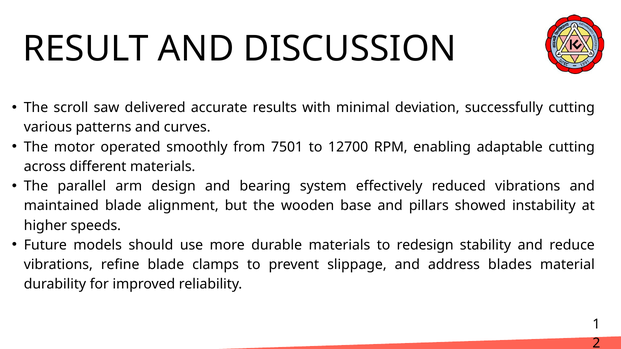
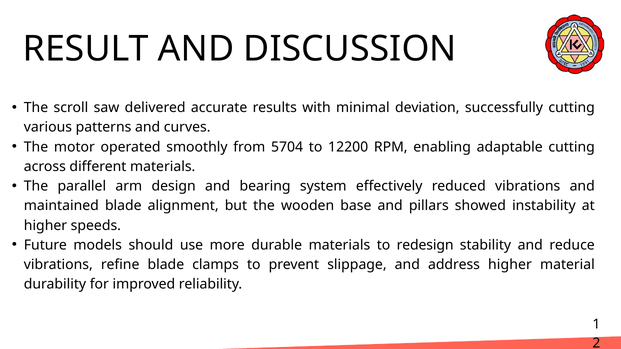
7501: 7501 -> 5704 (287, 147)
12700: 12700 -> 12200 (348, 147)
address blades: blades -> higher (510, 265)
